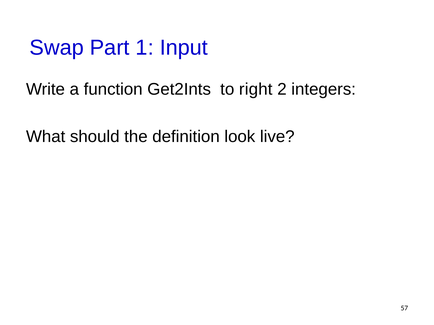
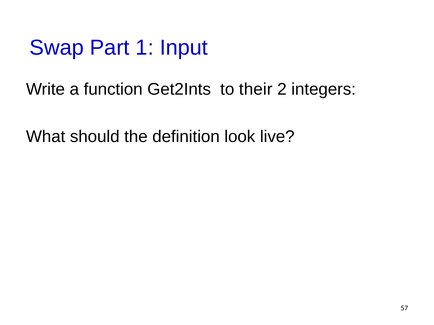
right: right -> their (256, 89)
